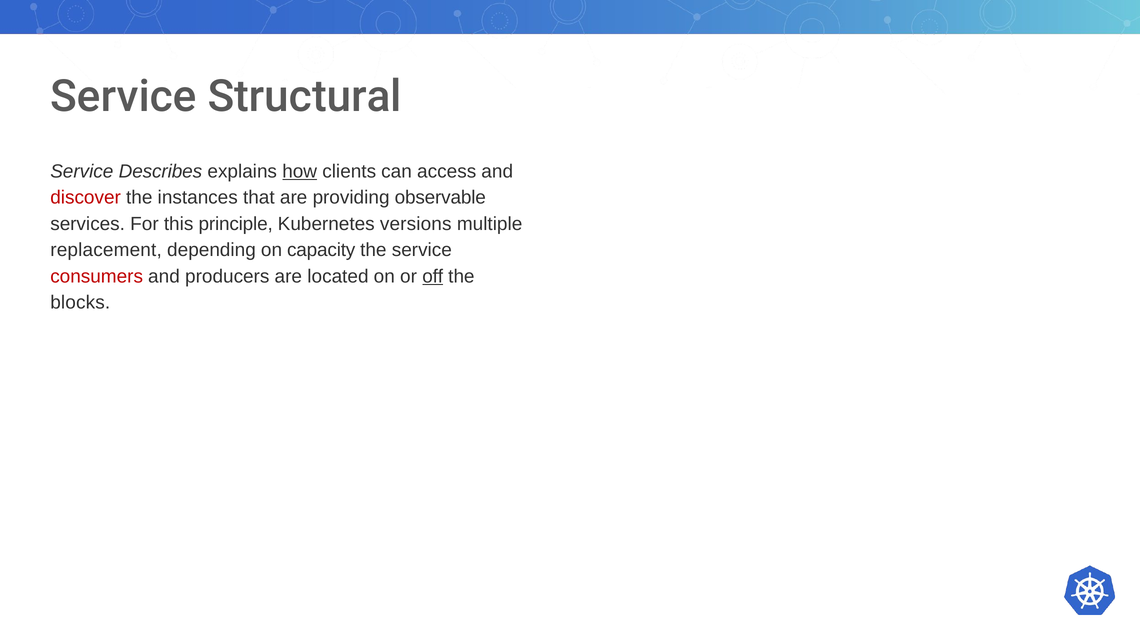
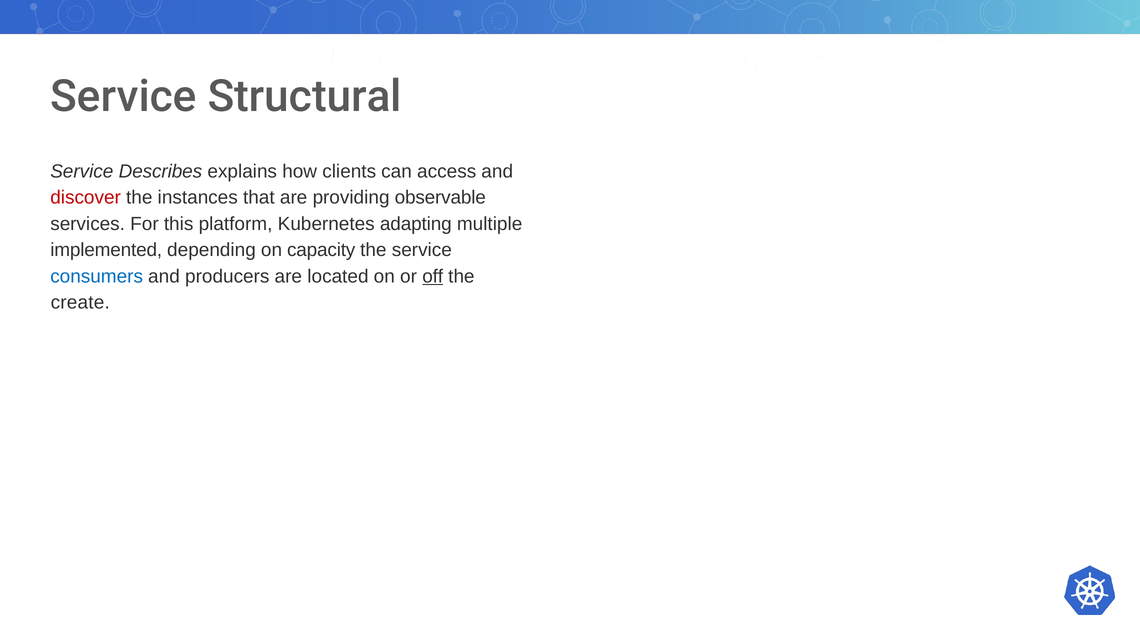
how underline: present -> none (300, 171)
principle: principle -> platform (236, 224)
versions: versions -> adapting (416, 224)
replacement: replacement -> implemented (106, 250)
consumers colour: red -> blue (97, 276)
blocks: blocks -> create (80, 302)
